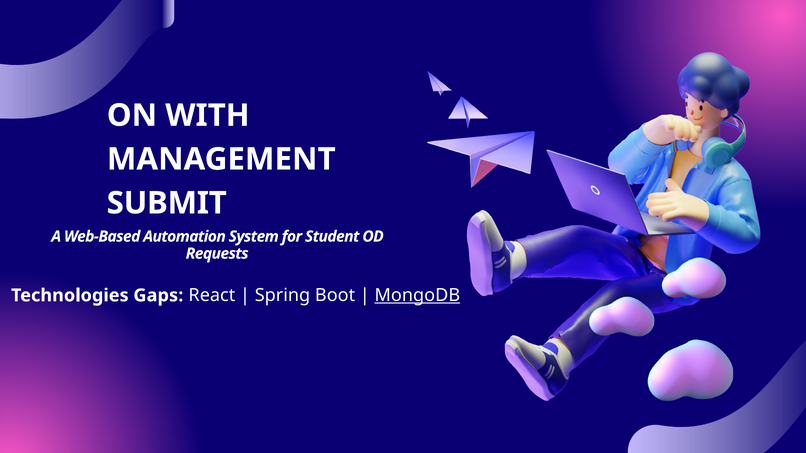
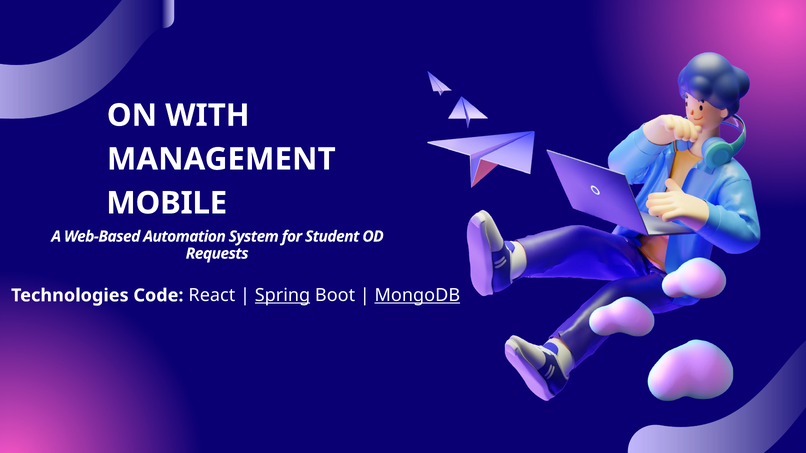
SUBMIT: SUBMIT -> MOBILE (167, 203)
Gaps: Gaps -> Code (158, 296)
Spring underline: none -> present (282, 296)
